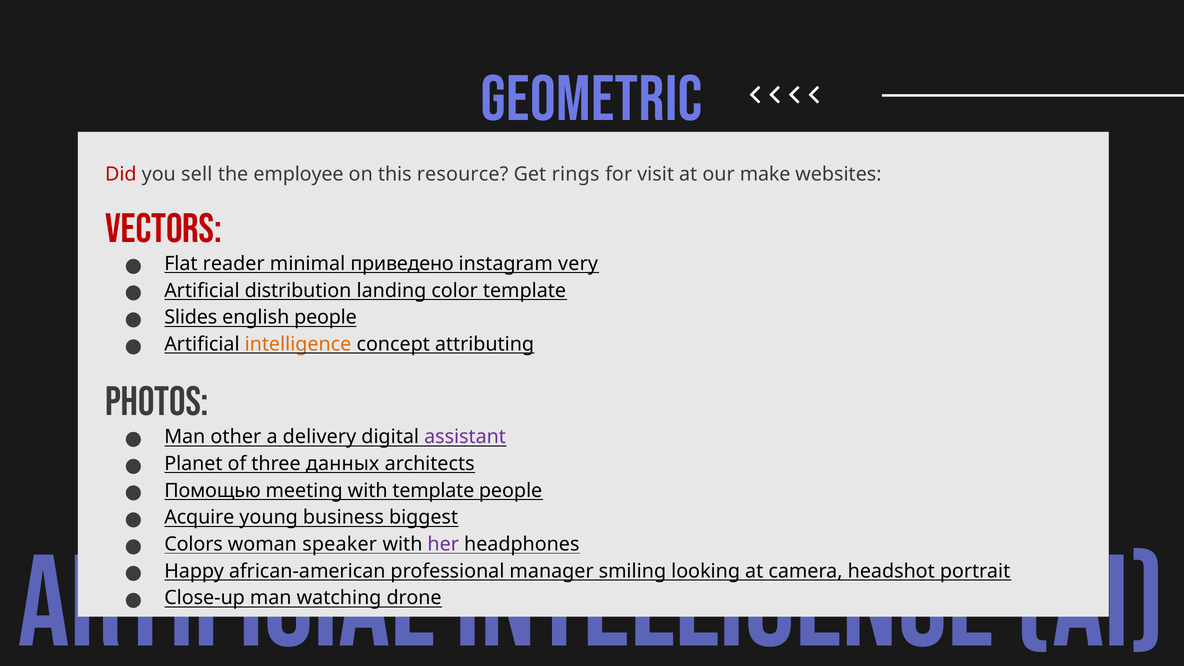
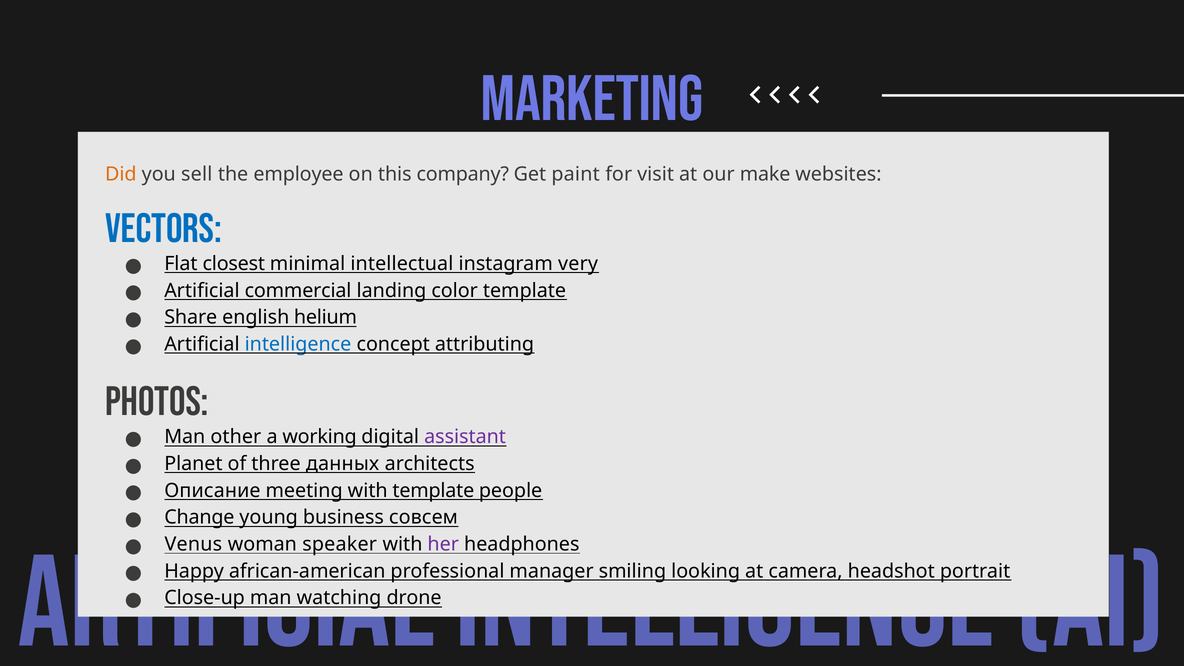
Geometric: Geometric -> Marketing (592, 99)
Did colour: red -> orange (121, 174)
resource: resource -> company (463, 174)
rings: rings -> paint (576, 174)
VECTORS colour: red -> blue (164, 229)
reader: reader -> closest (234, 264)
приведено: приведено -> intellectual (402, 264)
distribution: distribution -> commercial (298, 291)
Slides: Slides -> Share (191, 317)
english people: people -> helium (325, 317)
intelligence colour: orange -> blue (298, 344)
delivery: delivery -> working (320, 437)
Помощью: Помощью -> Описание (212, 491)
Acquire: Acquire -> Change (199, 517)
biggest: biggest -> совсем (423, 517)
Colors: Colors -> Venus (193, 544)
